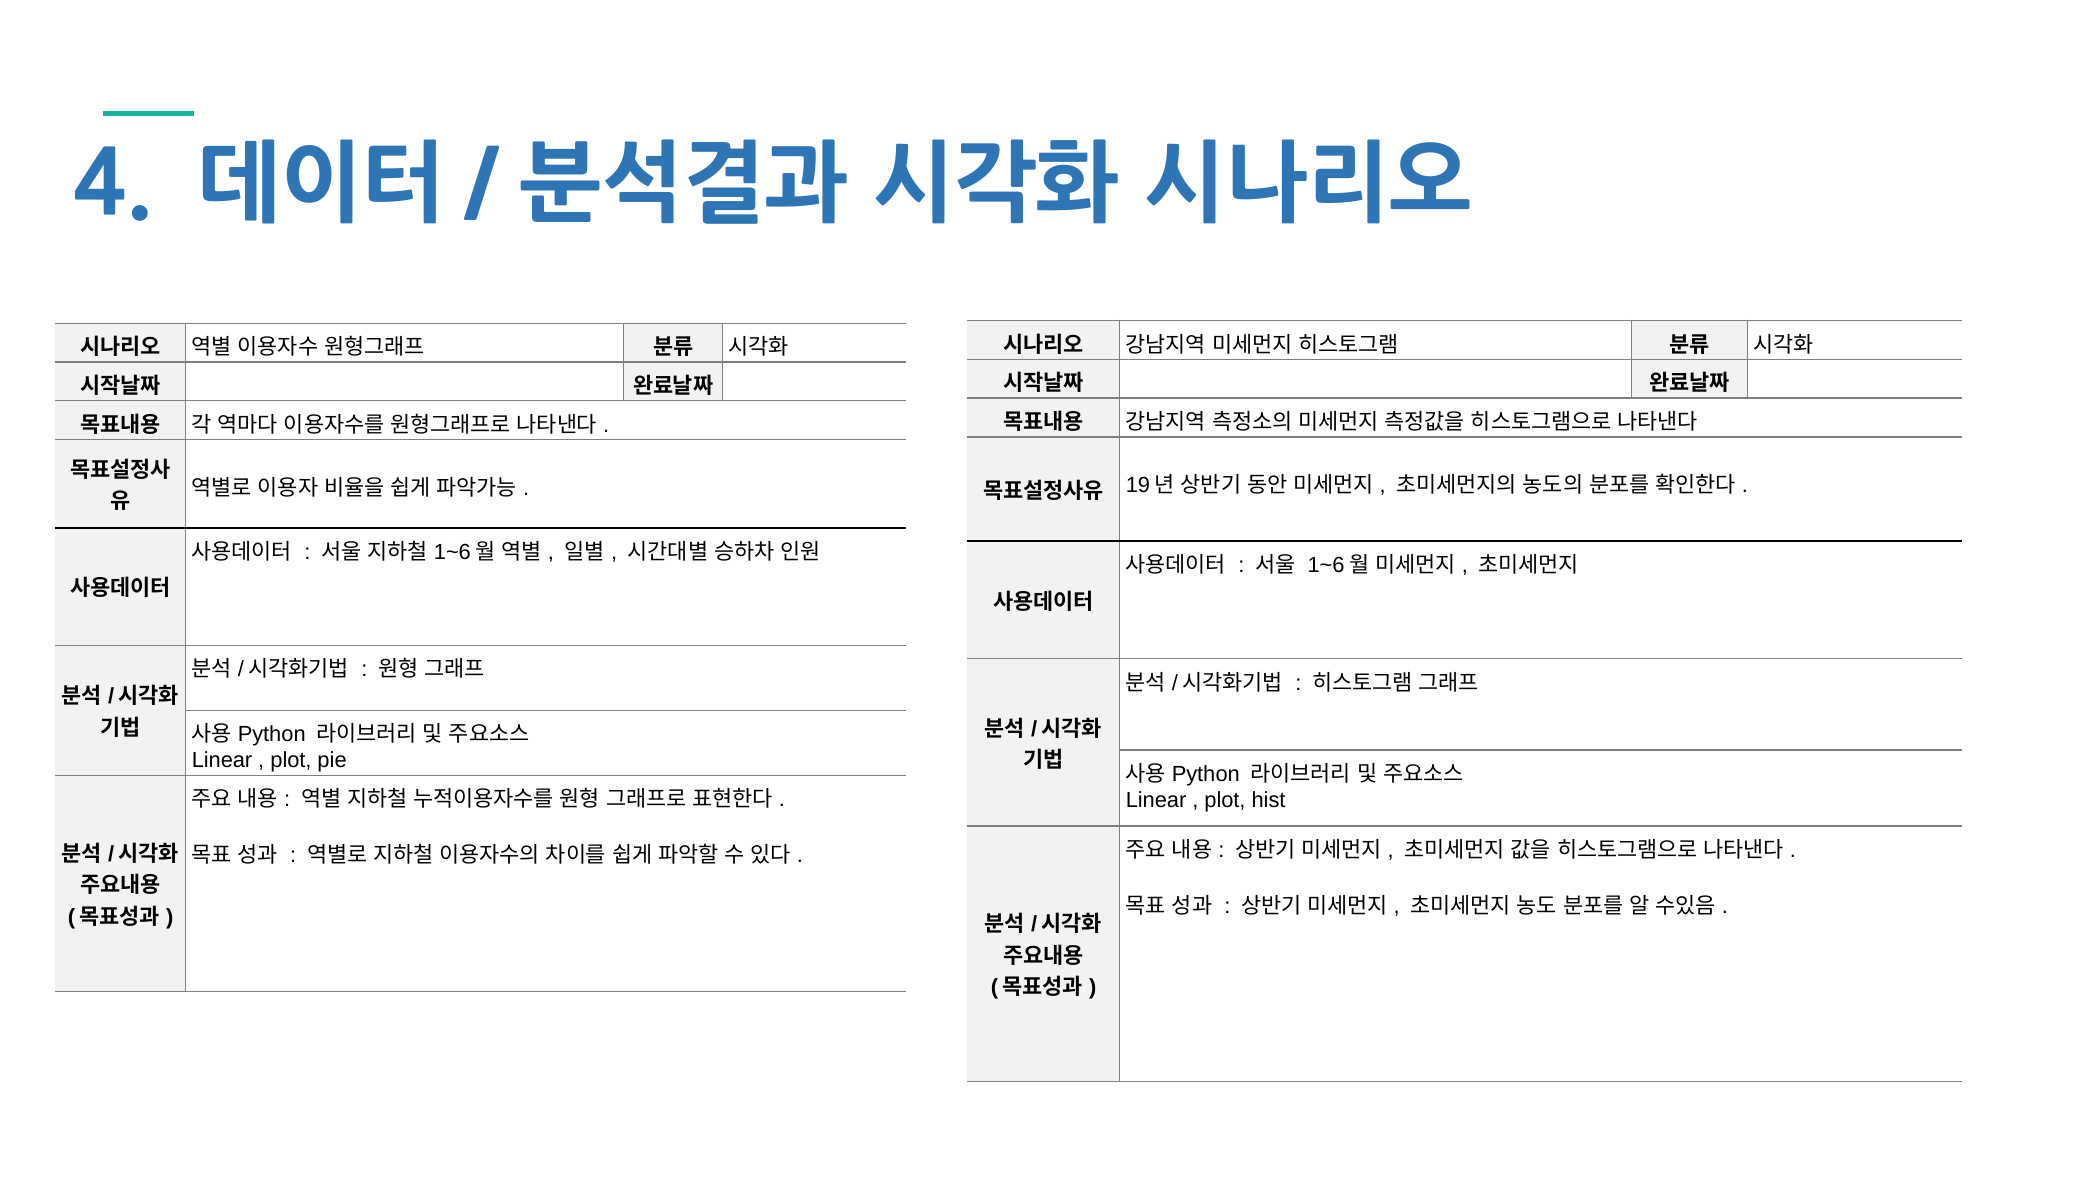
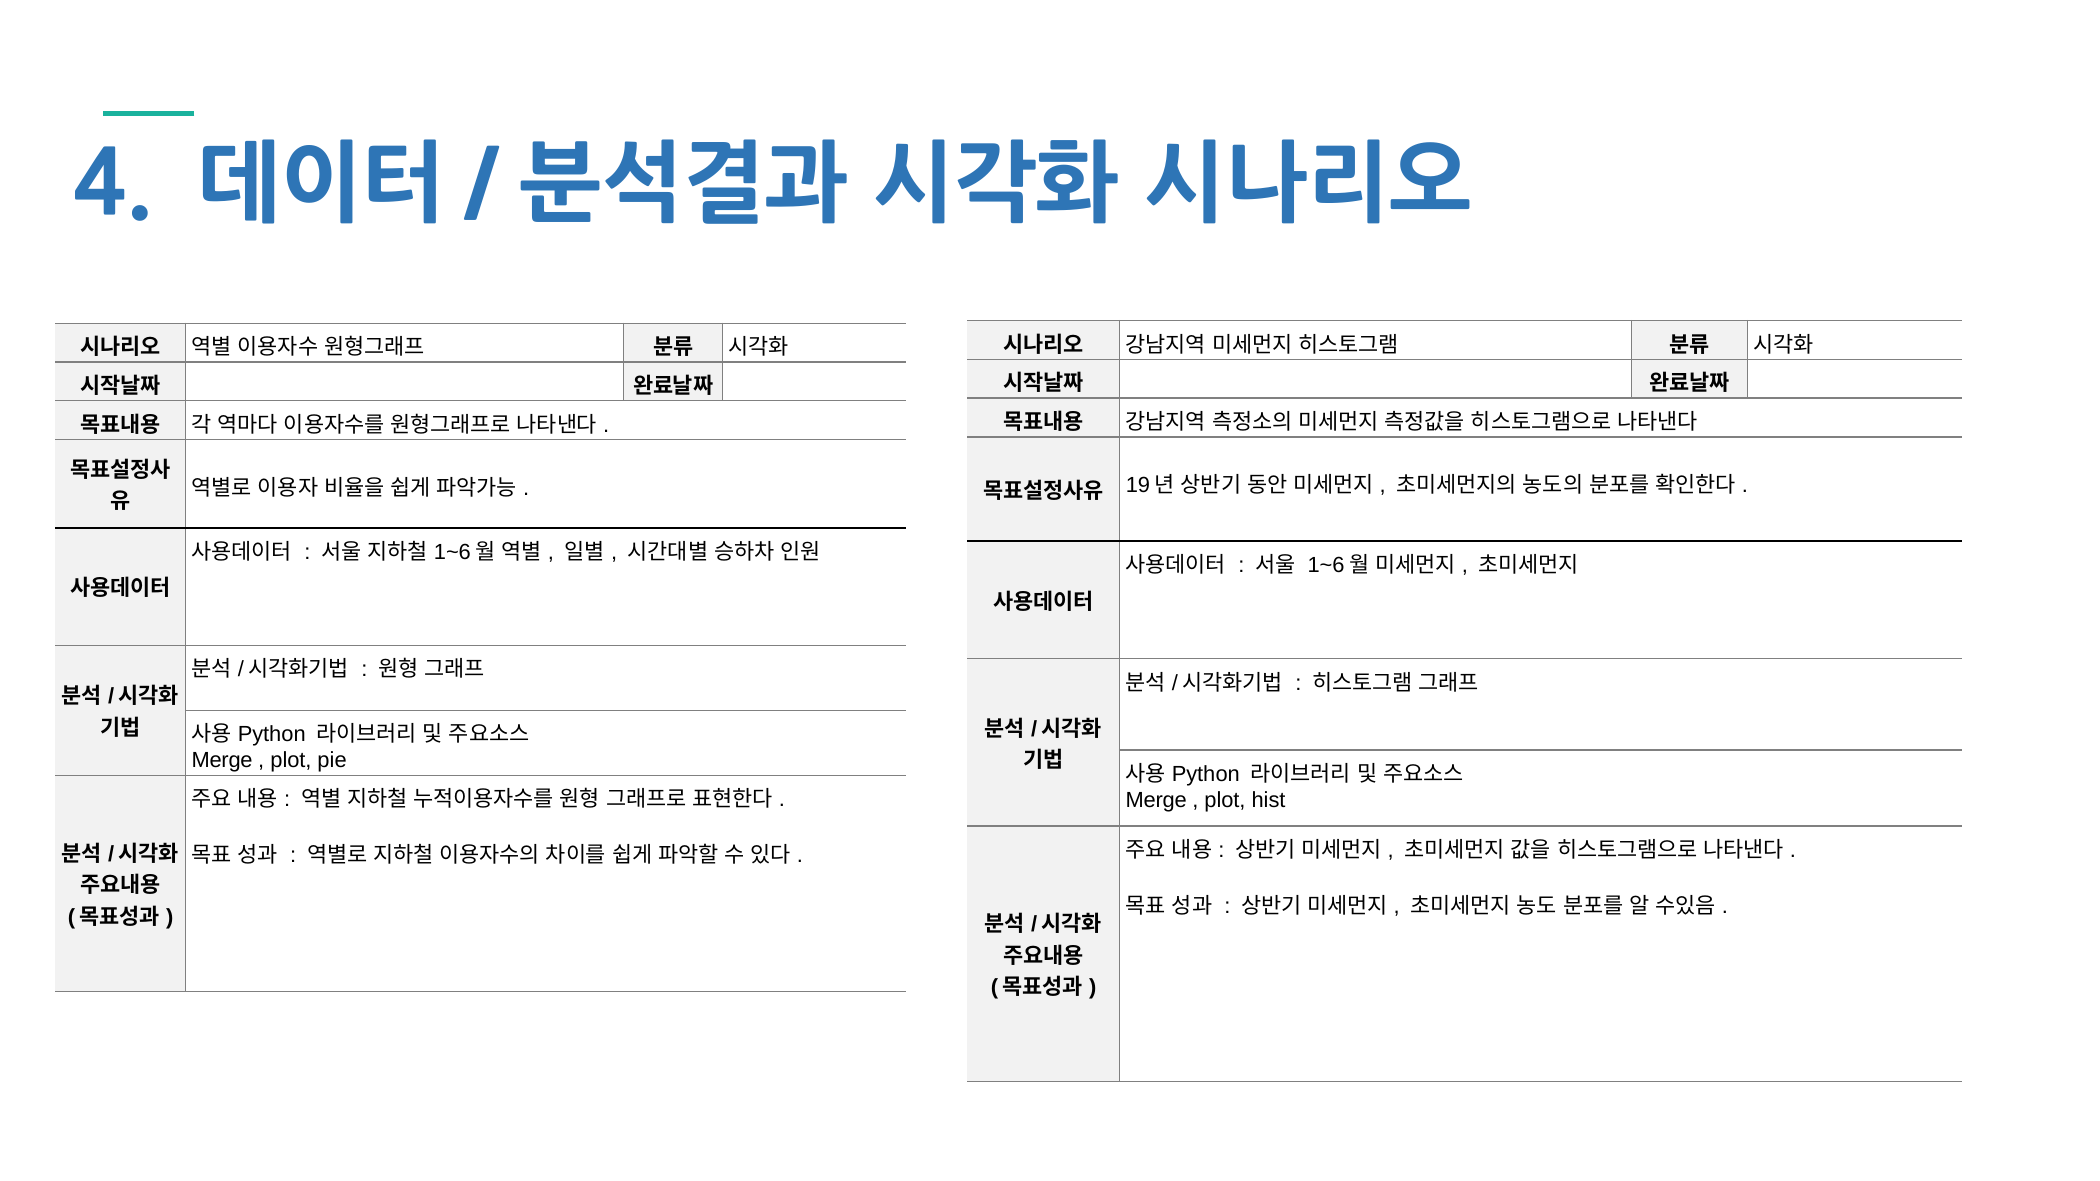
Linear: Linear -> Merge (222, 761)
Linear: Linear -> Merge (1156, 800)
